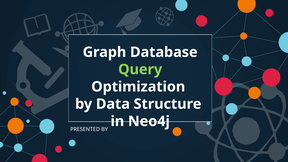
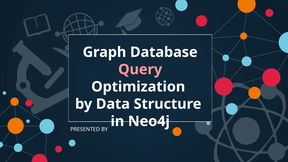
Query colour: light green -> pink (140, 69)
